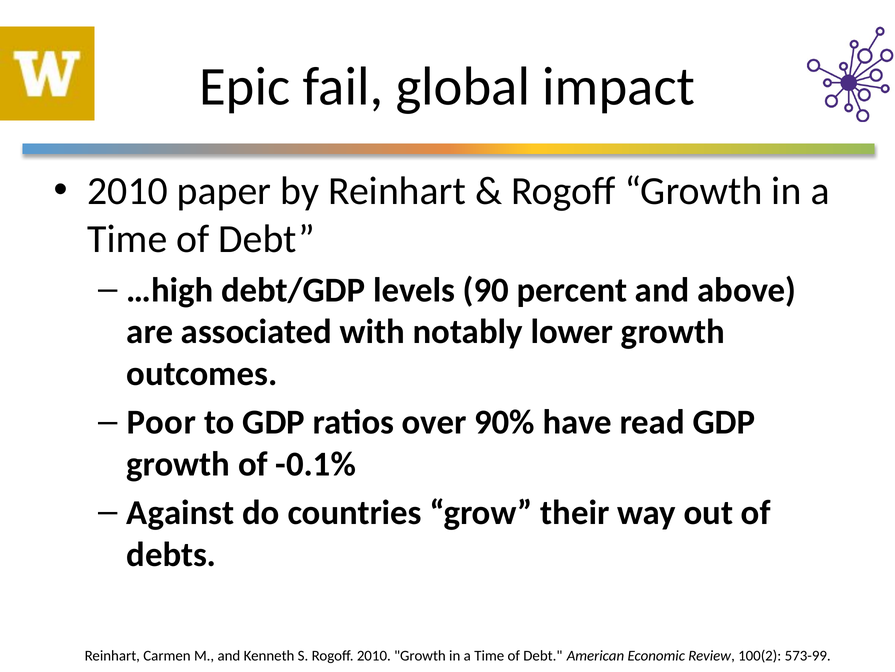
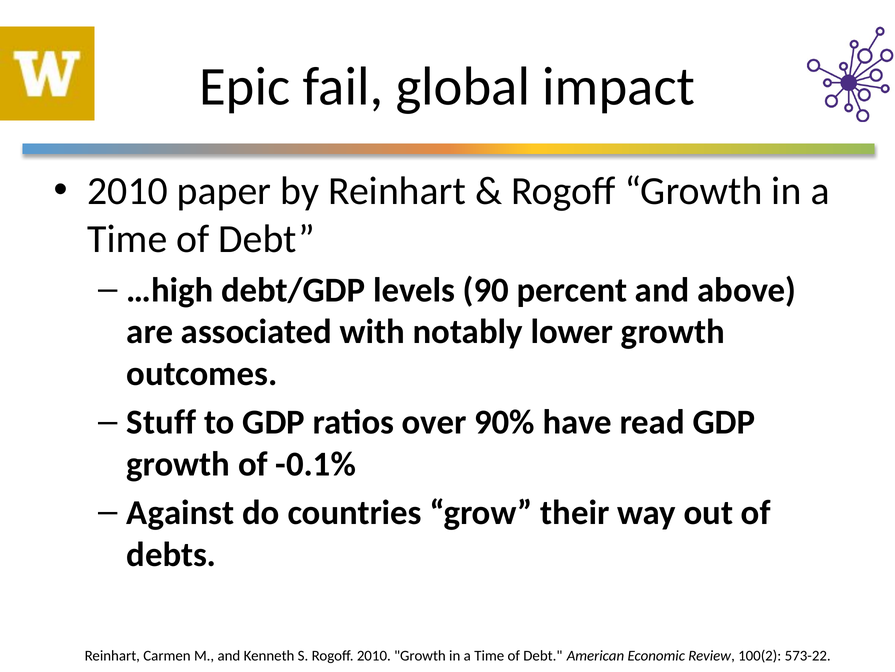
Poor: Poor -> Stuff (161, 422)
573-99: 573-99 -> 573-22 (808, 655)
